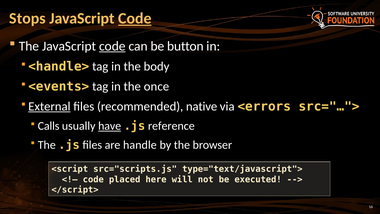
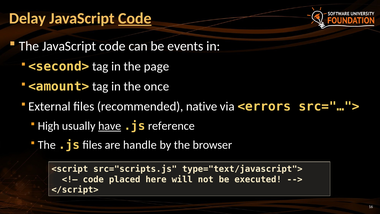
Stops: Stops -> Delay (28, 18)
code underline: present -> none (112, 46)
button: button -> events (185, 46)
<handle>: <handle> -> <second> (59, 66)
body: body -> page (156, 66)
<events>: <events> -> <amount> (59, 86)
External underline: present -> none (49, 106)
Calls: Calls -> High (49, 126)
